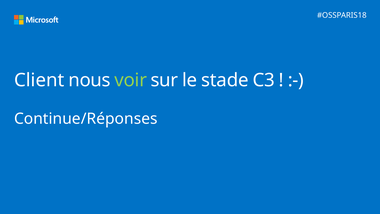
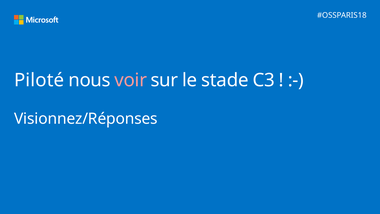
Client: Client -> Piloté (39, 80)
voir colour: light green -> pink (131, 80)
Continue/Réponses: Continue/Réponses -> Visionnez/Réponses (86, 119)
